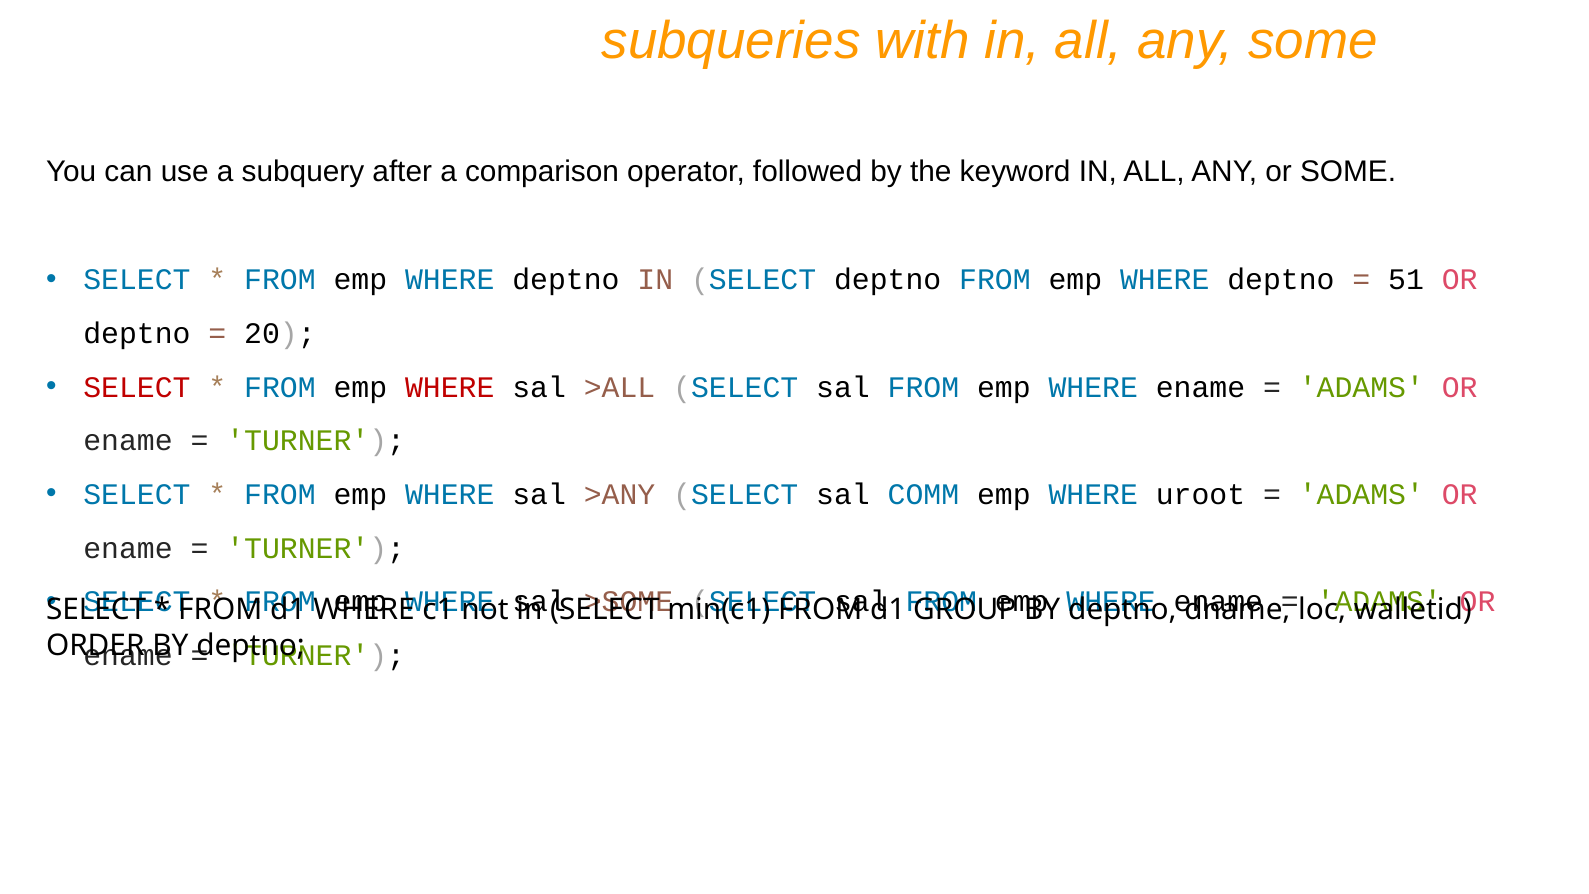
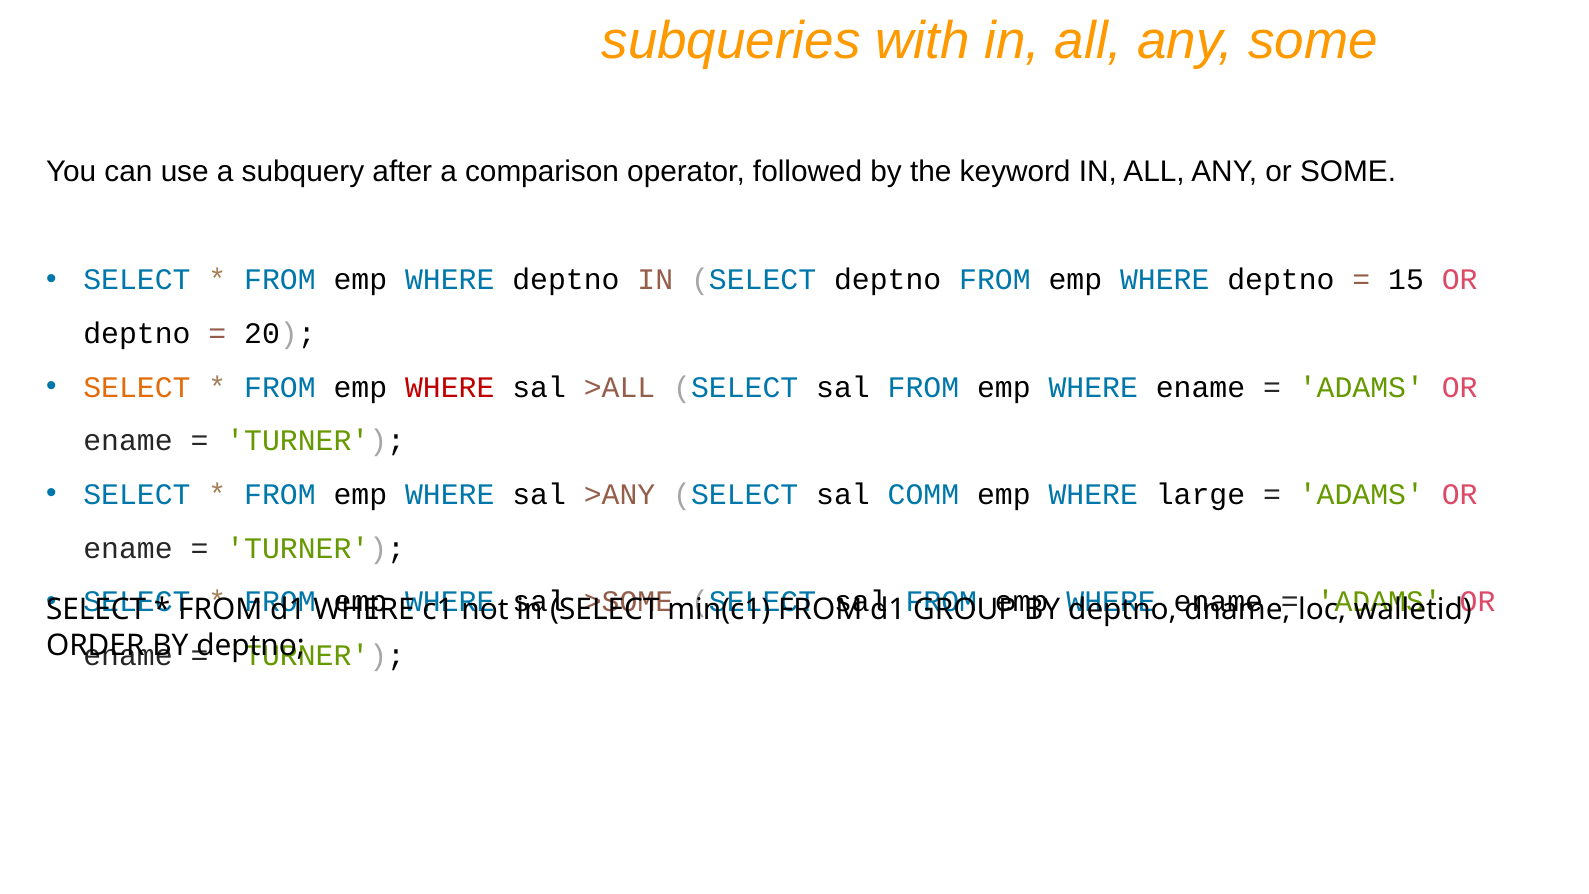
51: 51 -> 15 (1406, 280)
SELECT colour: red -> orange (137, 387)
uroot: uroot -> large (1201, 495)
